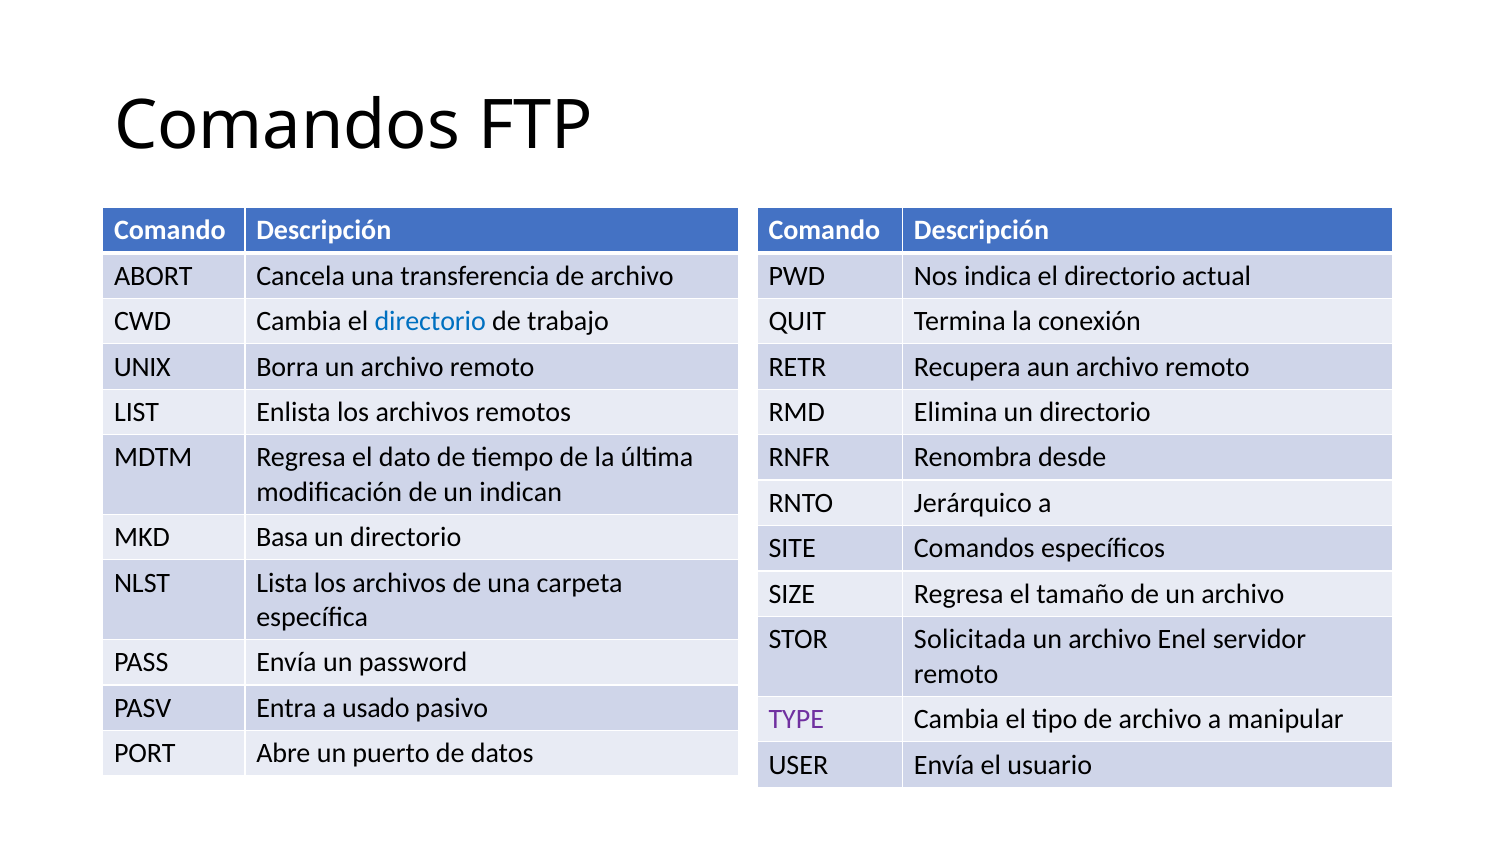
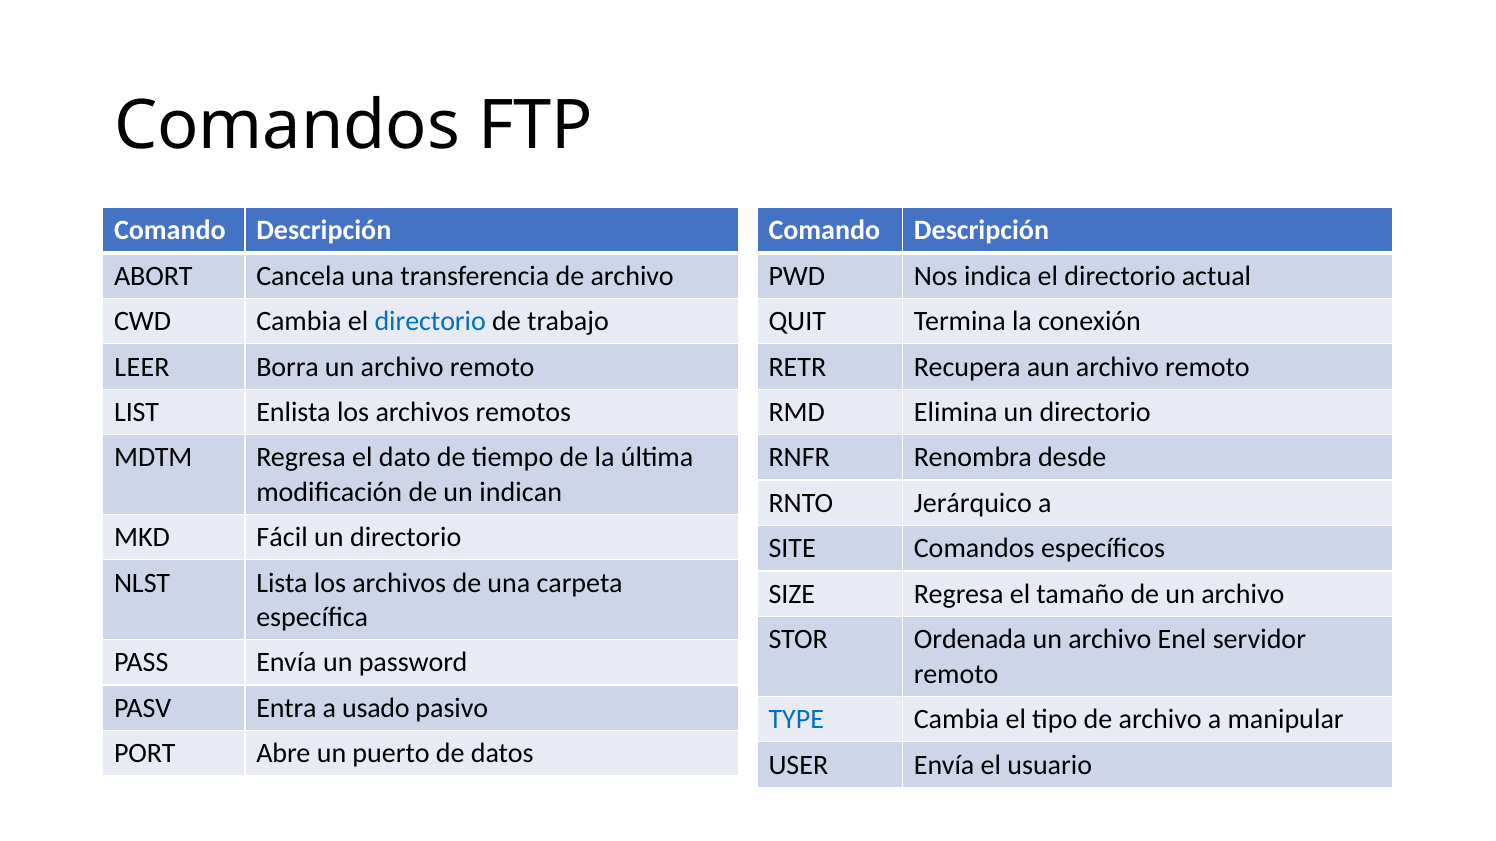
UNIX: UNIX -> LEER (142, 367)
Basa: Basa -> Fácil (282, 538)
Solicitada: Solicitada -> Ordenada (970, 640)
TYPE colour: purple -> blue (796, 720)
